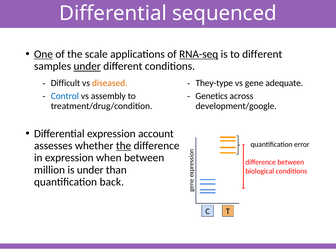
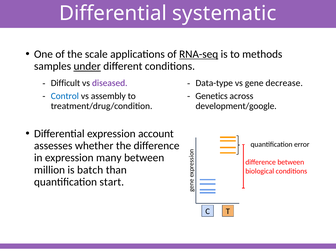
sequenced: sequenced -> systematic (224, 13)
One underline: present -> none (43, 54)
to different: different -> methods (262, 54)
diseased colour: orange -> purple (110, 83)
They-type: They-type -> Data-type (214, 83)
adequate: adequate -> decrease (284, 83)
the underline: present -> none (124, 146)
when: when -> many (109, 158)
is under: under -> batch (90, 170)
back: back -> start (112, 182)
